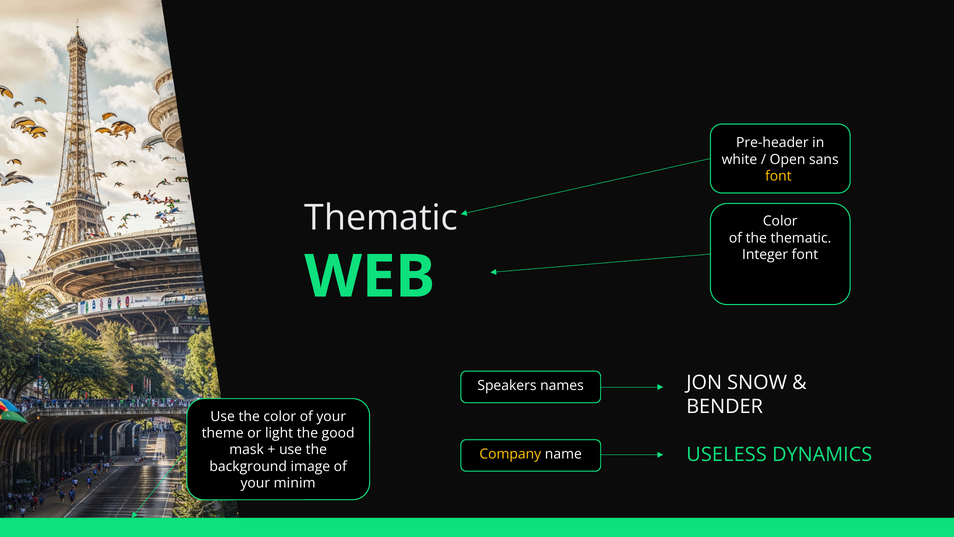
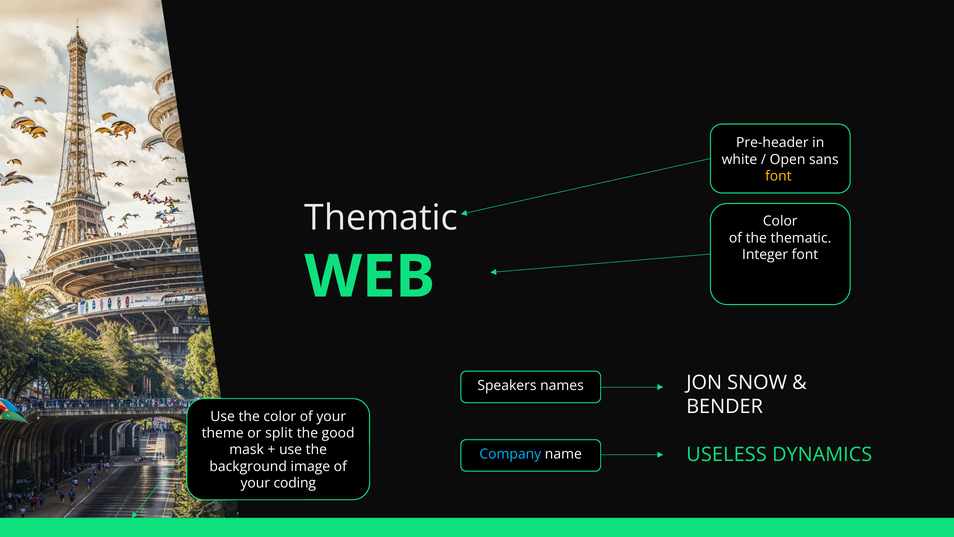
light: light -> split (279, 433)
Company colour: yellow -> light blue (510, 454)
minim: minim -> coding (295, 483)
